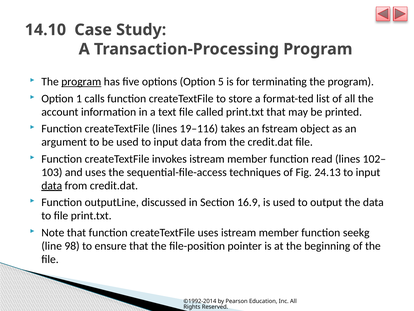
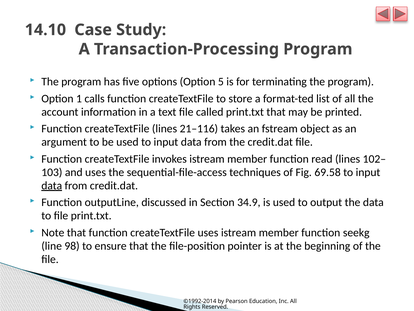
program underline: present -> none (81, 82)
19–116: 19–116 -> 21–116 (199, 129)
24.13: 24.13 -> 69.58 (328, 172)
16.9: 16.9 -> 34.9 (249, 202)
